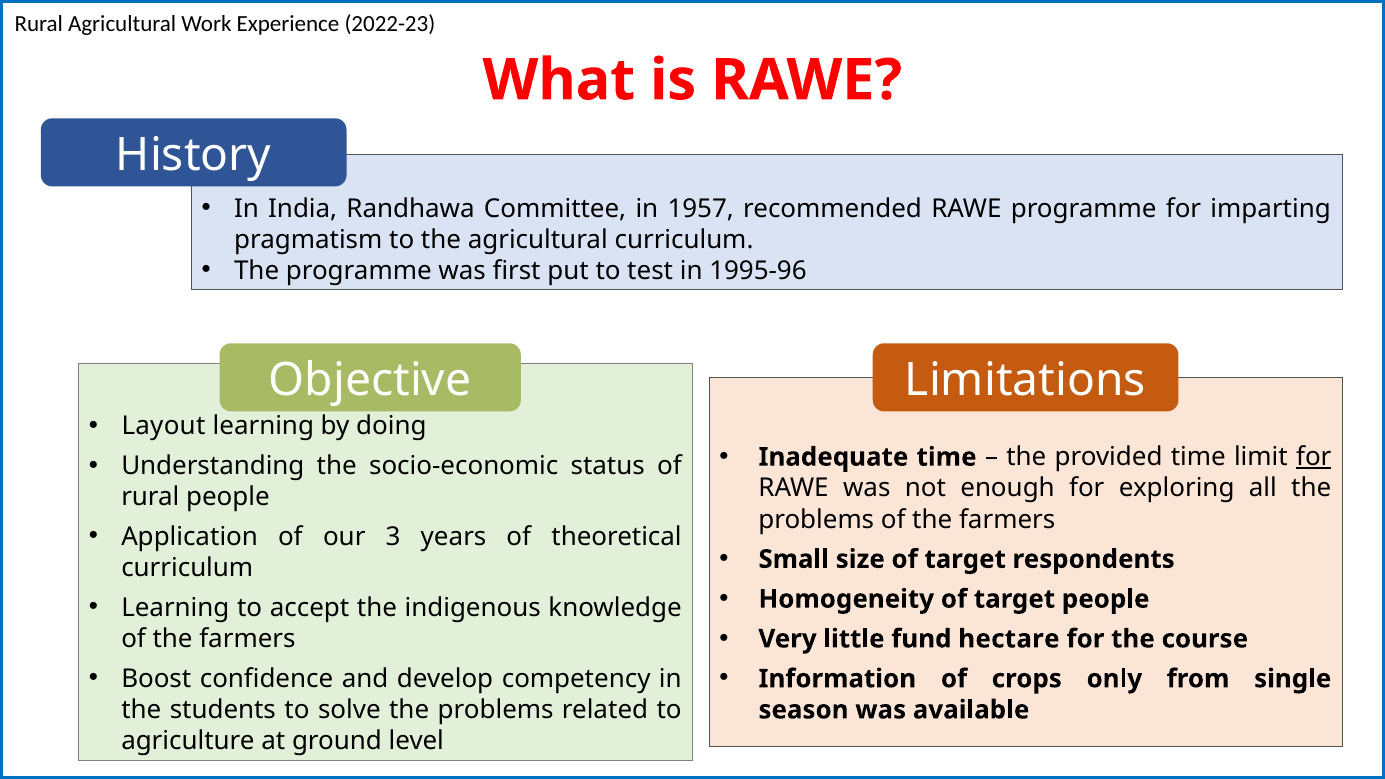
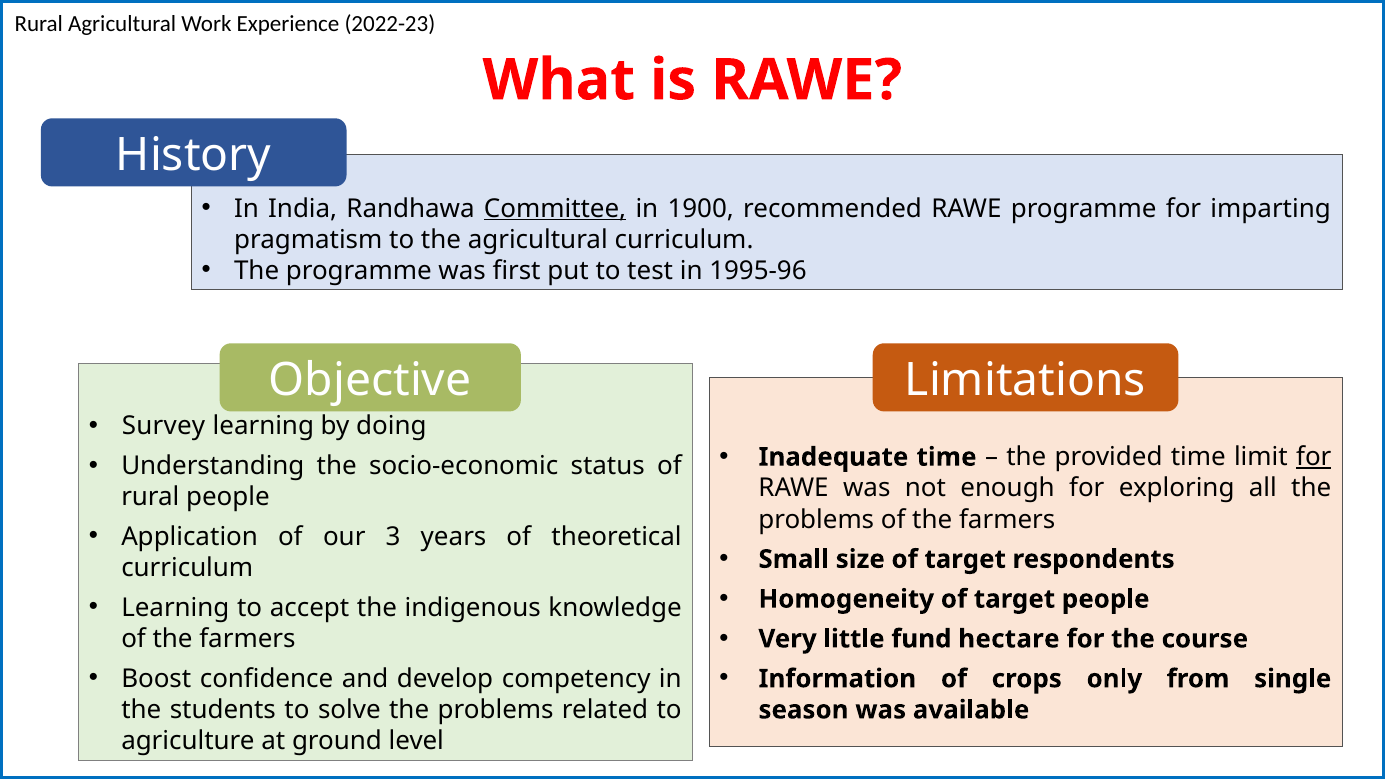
Committee underline: none -> present (555, 208)
1957: 1957 -> 1900 (701, 208)
Layout: Layout -> Survey (163, 426)
